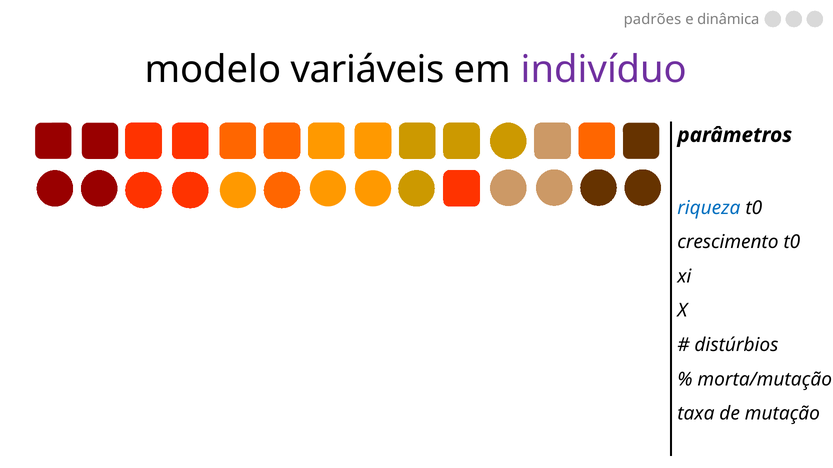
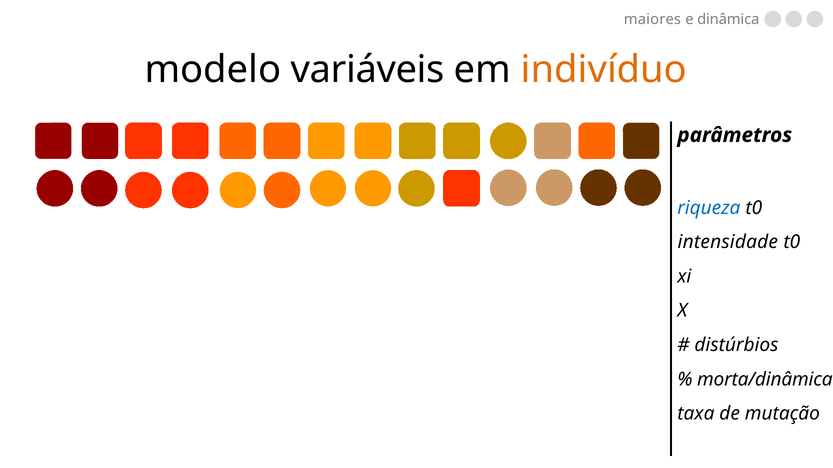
padrões: padrões -> maiores (652, 20)
indivíduo colour: purple -> orange (604, 70)
crescimento: crescimento -> intensidade (728, 242)
morta/mutação: morta/mutação -> morta/dinâmica (765, 380)
